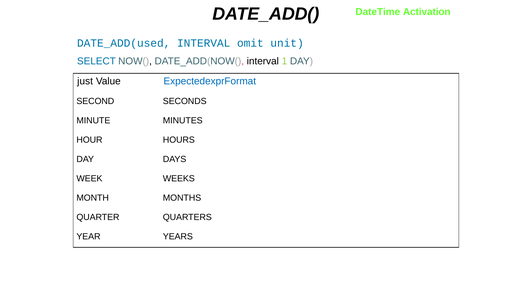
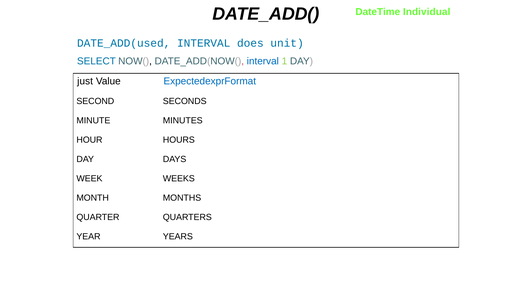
Activation: Activation -> Individual (427, 12)
omit: omit -> does (250, 43)
interval colour: black -> blue (263, 61)
